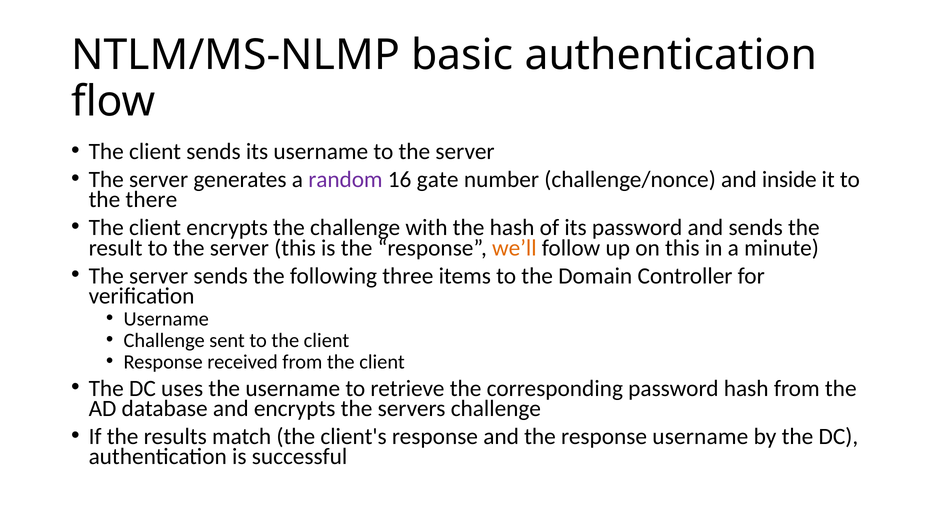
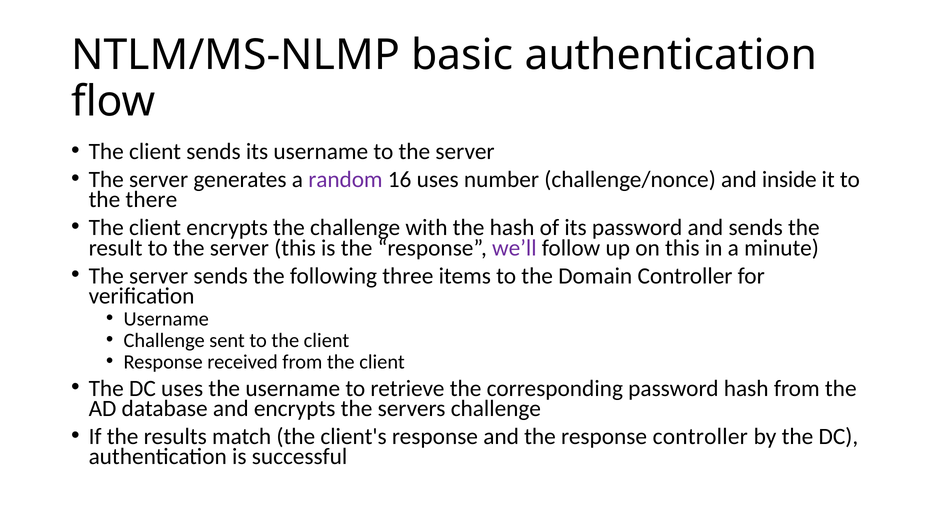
16 gate: gate -> uses (438, 180)
we’ll colour: orange -> purple (514, 248)
response username: username -> controller (700, 436)
